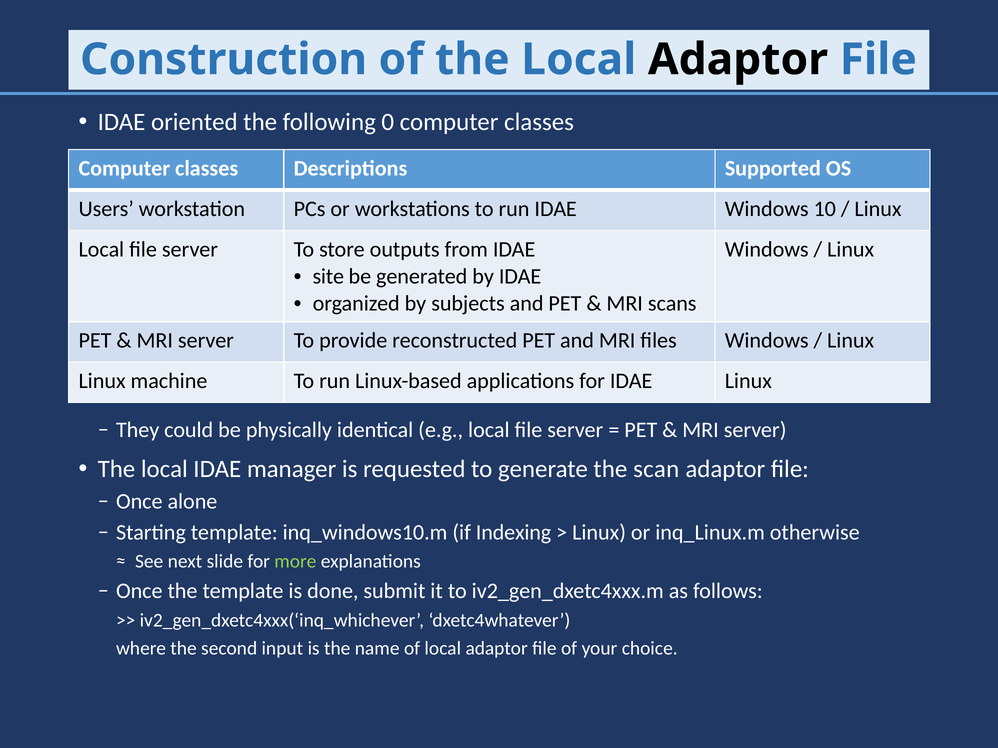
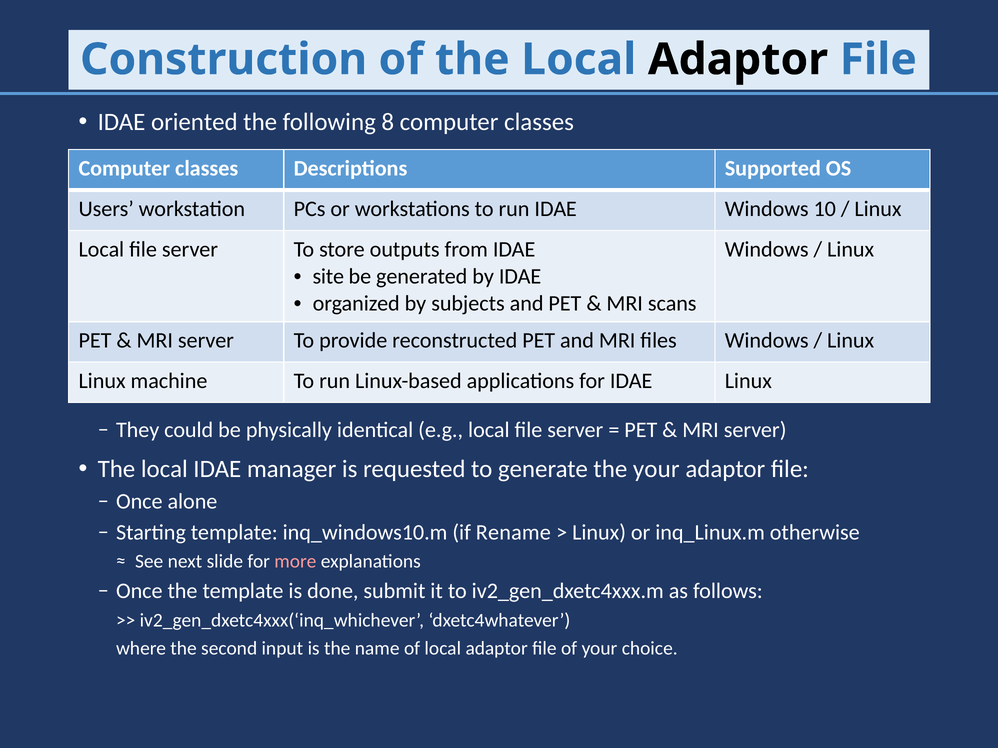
0: 0 -> 8 (388, 122)
the scan: scan -> your (656, 469)
Indexing: Indexing -> Rename (513, 533)
more colour: light green -> pink (295, 562)
